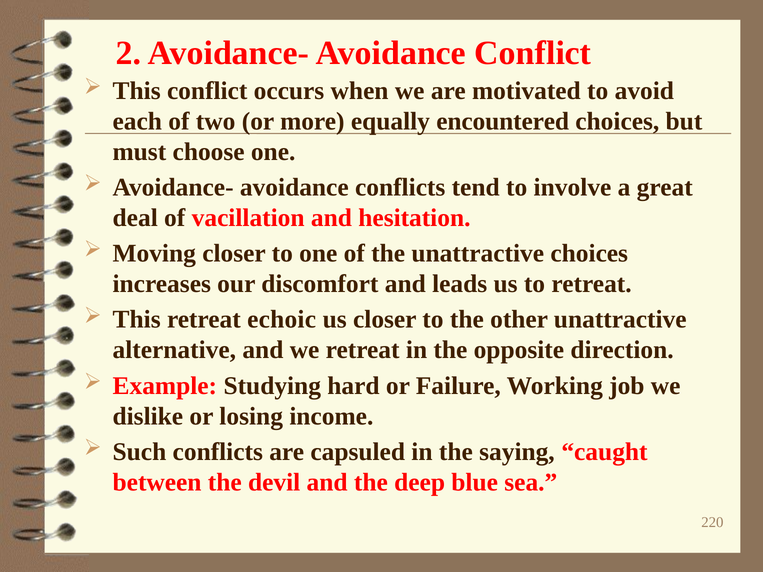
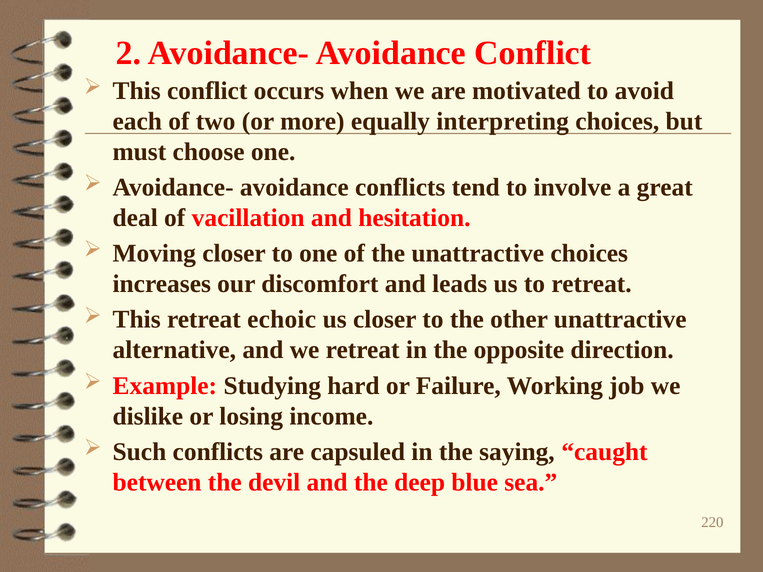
encountered: encountered -> interpreting (503, 121)
